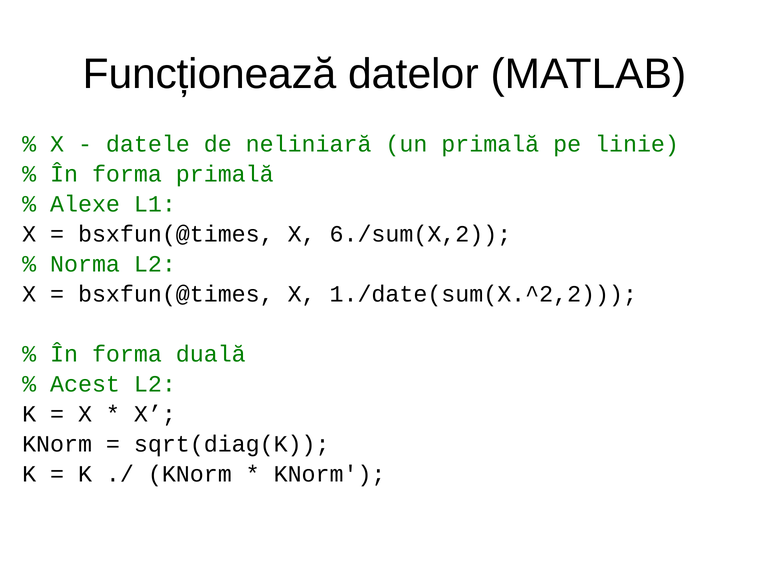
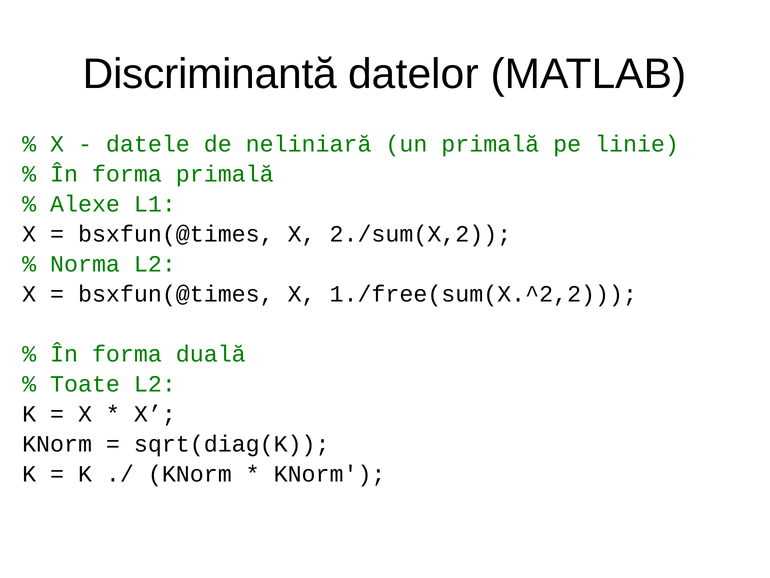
Funcționează: Funcționează -> Discriminantă (210, 74)
6./sum(X,2: 6./sum(X,2 -> 2./sum(X,2 (420, 234)
1./date(sum(X.^2,2: 1./date(sum(X.^2,2 -> 1./free(sum(X.^2,2 (483, 294)
Acest: Acest -> Toate (85, 384)
